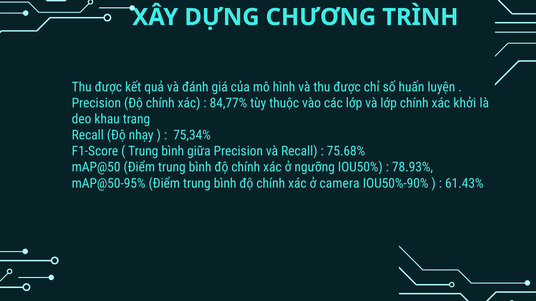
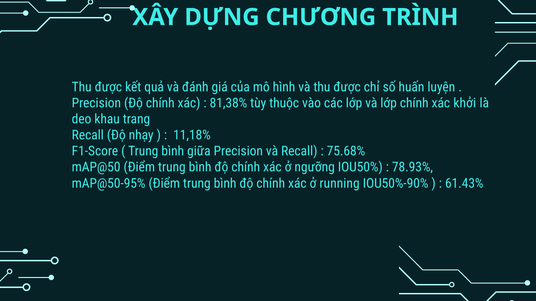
84,77%: 84,77% -> 81,38% (228, 103)
75,34%: 75,34% -> 11,18% (192, 135)
camera: camera -> running (340, 184)
